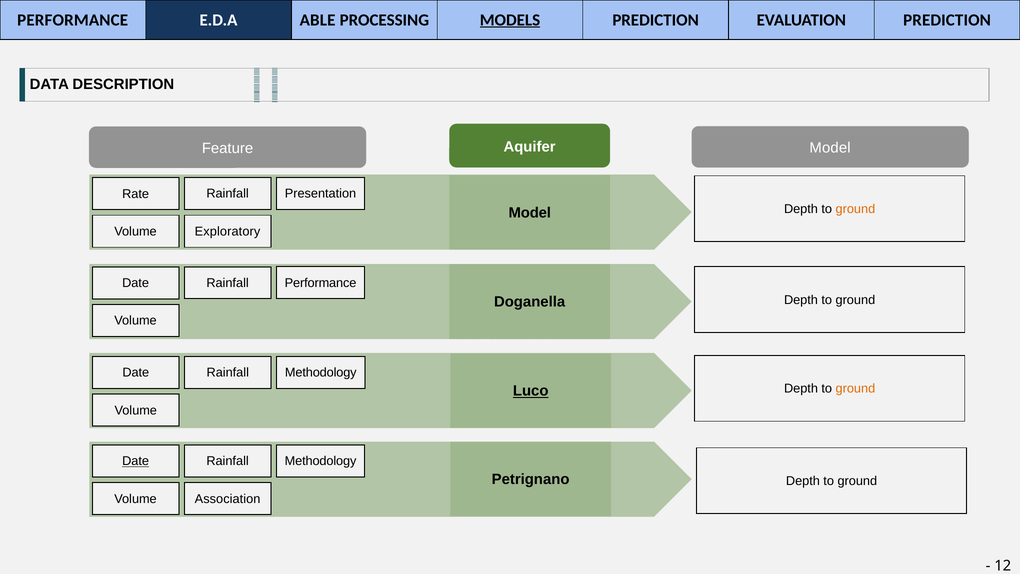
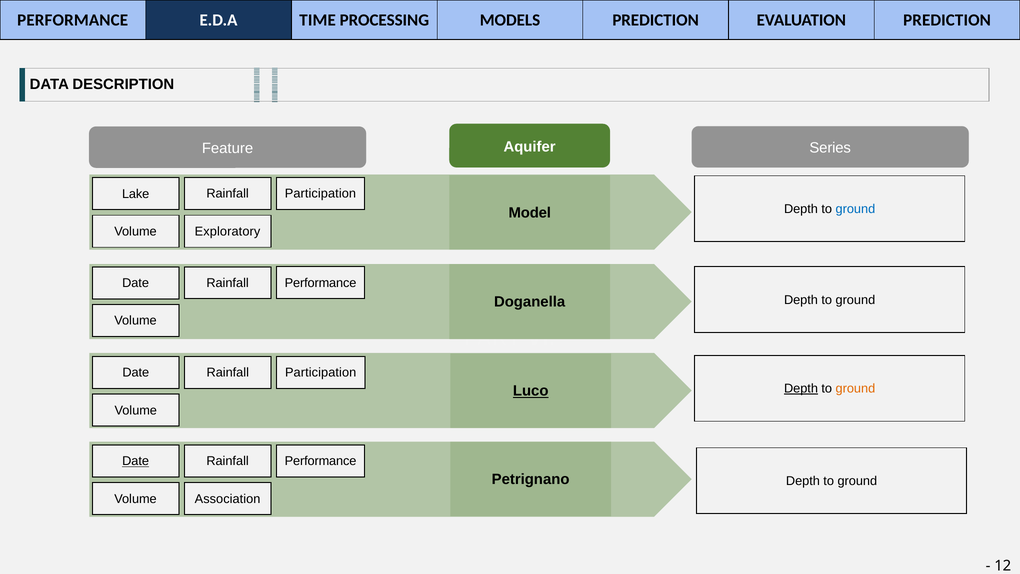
ABLE: ABLE -> TIME (318, 20)
MODELS underline: present -> none (510, 20)
Aquifer Model: Model -> Series (830, 148)
Rate: Rate -> Lake (136, 194)
Presentation: Presentation -> Participation (320, 194)
ground colour: orange -> blue (855, 209)
Methodology: Methodology -> Participation (321, 372)
Depth underline: none -> present (801, 388)
Methodology: Methodology -> Performance (321, 461)
